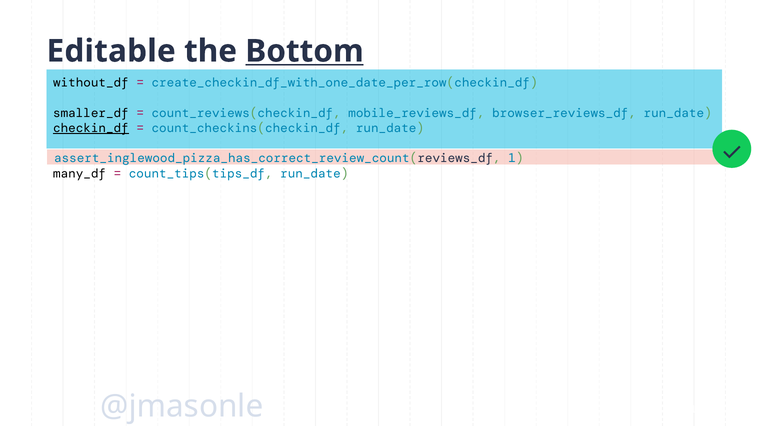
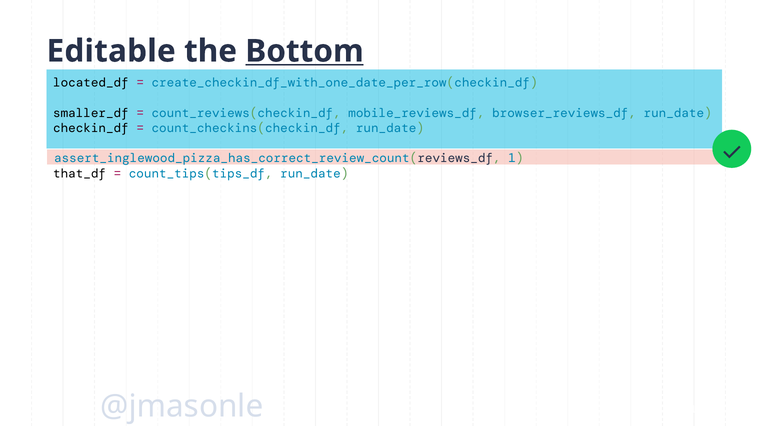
without_df: without_df -> located_df (91, 83)
checkin_df underline: present -> none (91, 128)
many_df: many_df -> that_df (80, 173)
